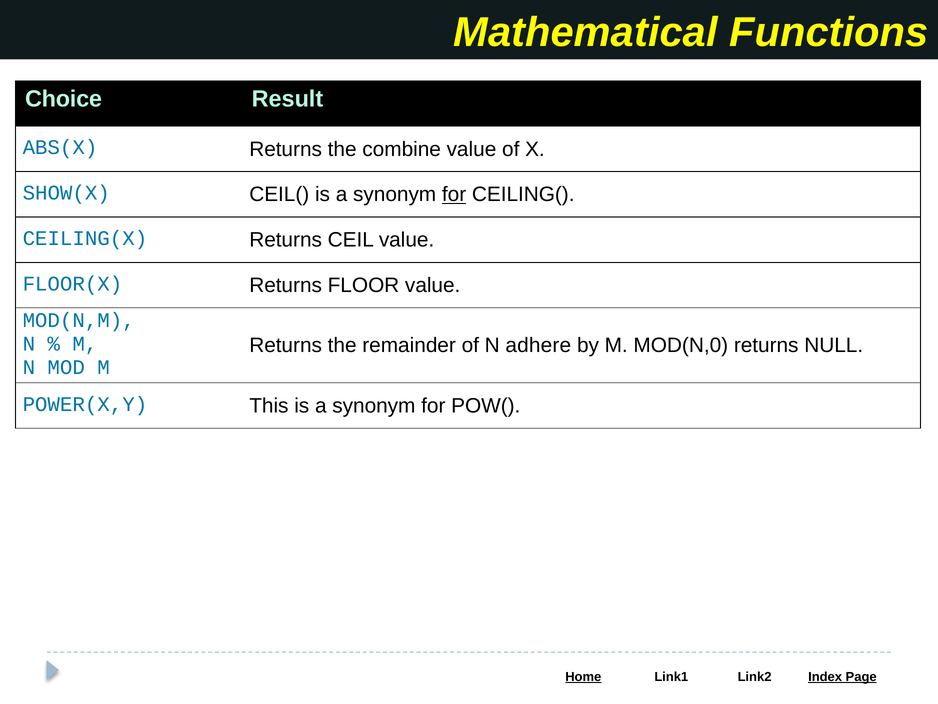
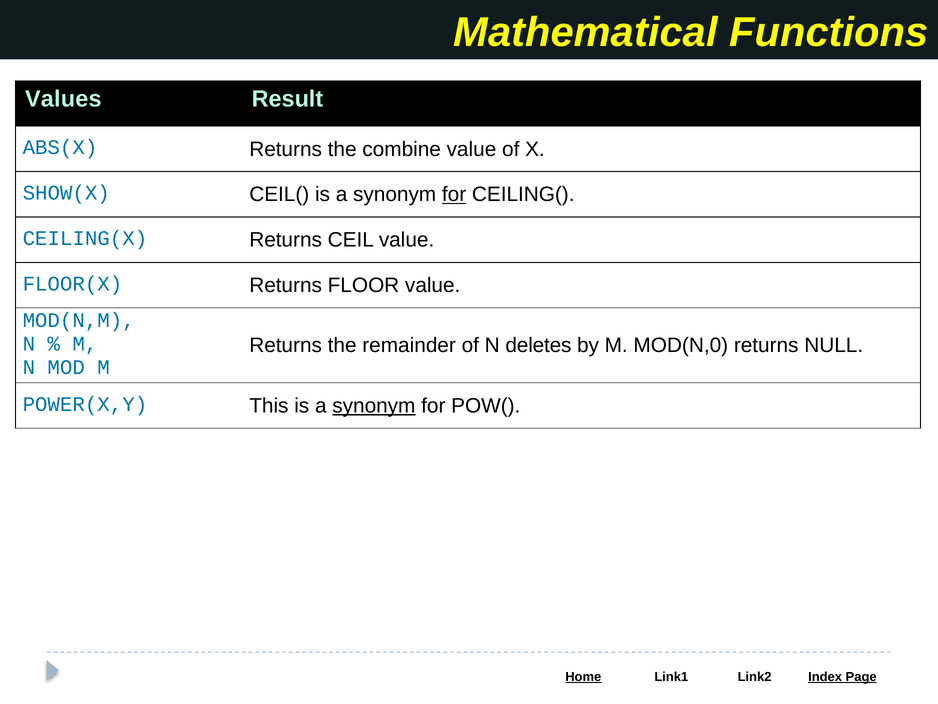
Choice: Choice -> Values (63, 99)
adhere: adhere -> deletes (538, 345)
synonym underline: none -> present (374, 406)
